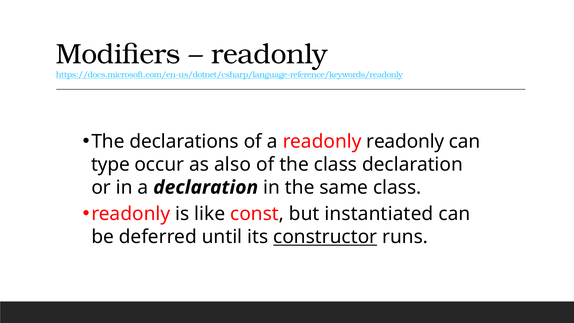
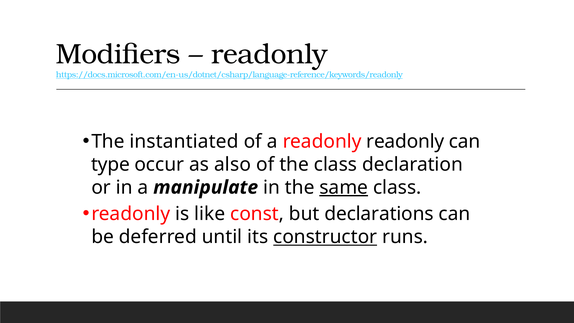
declarations: declarations -> instantiated (184, 141)
a declaration: declaration -> manipulate (206, 187)
same underline: none -> present (344, 187)
instantiated: instantiated -> declarations (379, 214)
